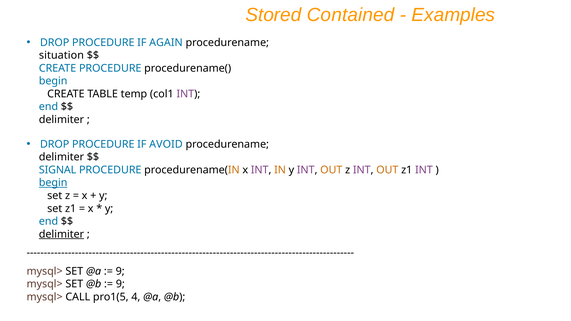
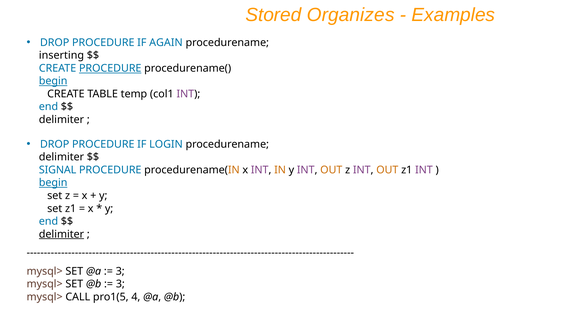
Contained: Contained -> Organizes (351, 15)
situation: situation -> inserting (61, 55)
PROCEDURE underline: none -> present (110, 68)
begin underline: none -> present (53, 81)
AVOID: AVOID -> LOGIN (166, 144)
9: 9 -> 3 (120, 271)
9: 9 -> 3 (120, 284)
